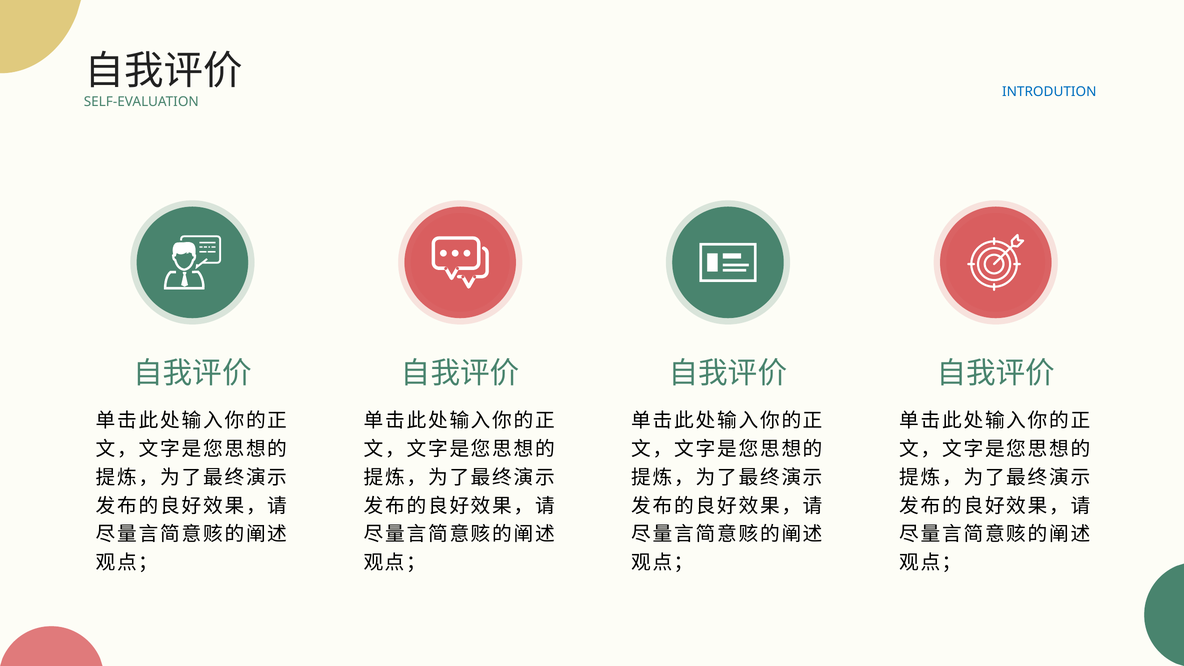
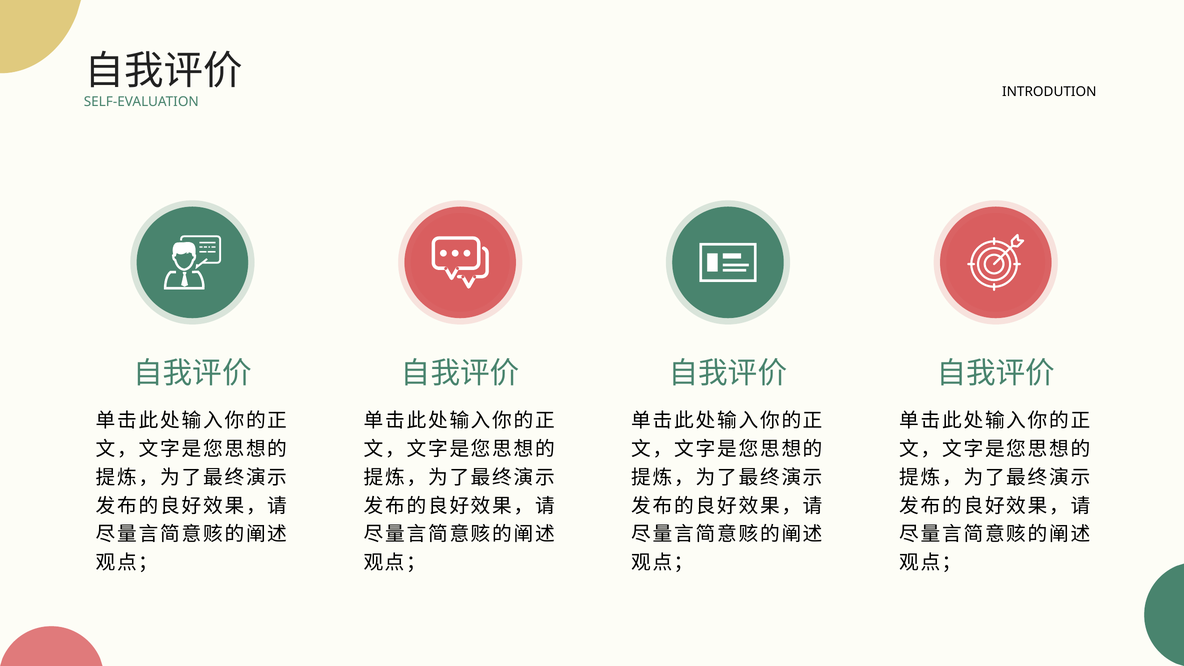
INTRODUTION colour: blue -> black (1049, 92)
